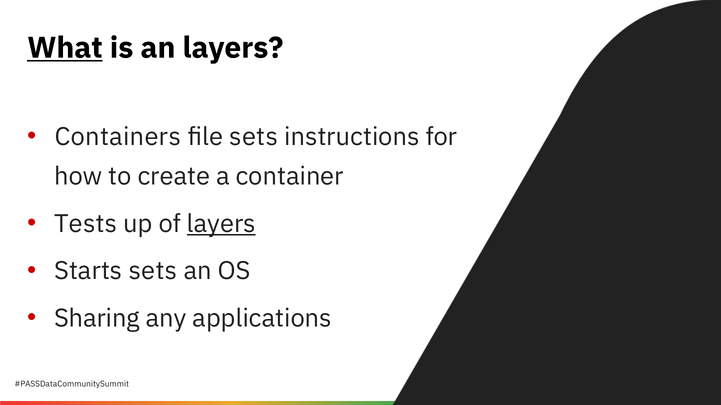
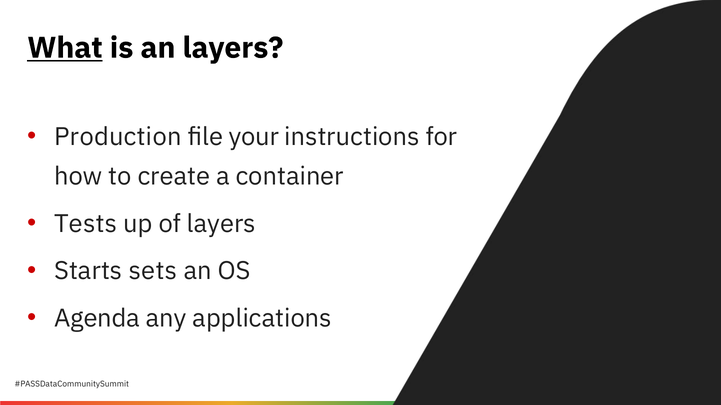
Containers: Containers -> Production (118, 137)
file sets: sets -> your (254, 137)
layers underline: present -> none (221, 224)
Sharing: Sharing -> Agenda (97, 319)
